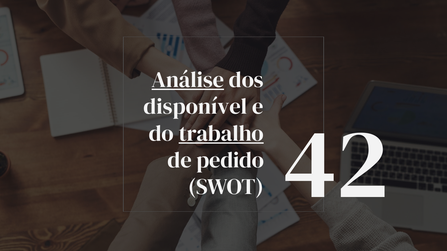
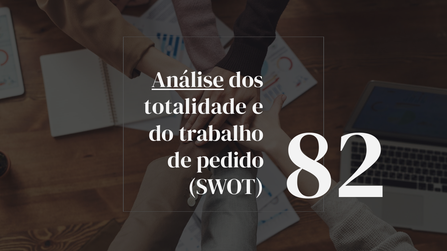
disponível: disponível -> totalidade (195, 107)
trabalho underline: present -> none (221, 134)
42: 42 -> 82 (335, 165)
